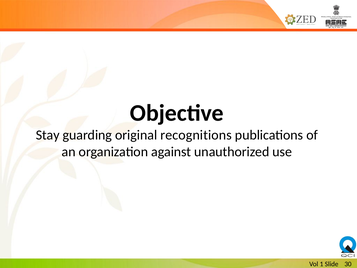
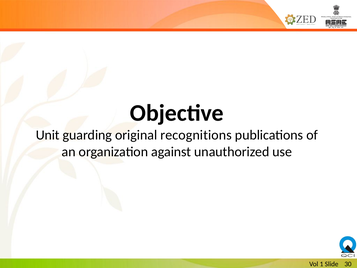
Stay: Stay -> Unit (48, 135)
